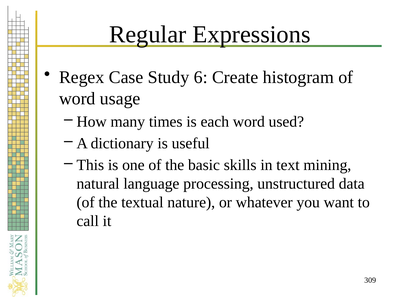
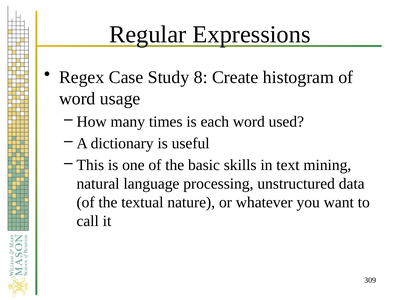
6: 6 -> 8 (201, 77)
